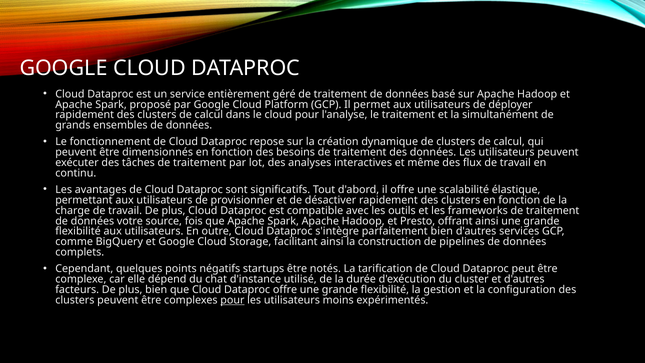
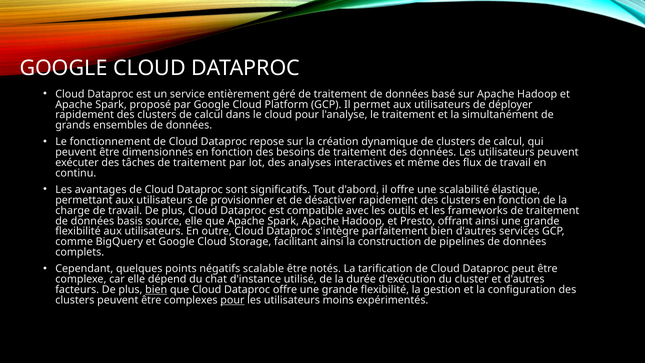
votre: votre -> basis (130, 221)
source fois: fois -> elle (194, 221)
startups: startups -> scalable (264, 269)
bien underline: none -> present (156, 290)
